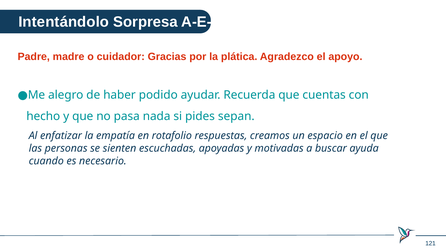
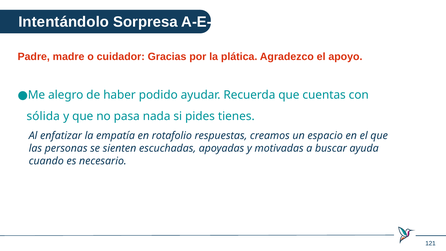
hecho: hecho -> sólida (43, 116)
sepan: sepan -> tienes (236, 116)
